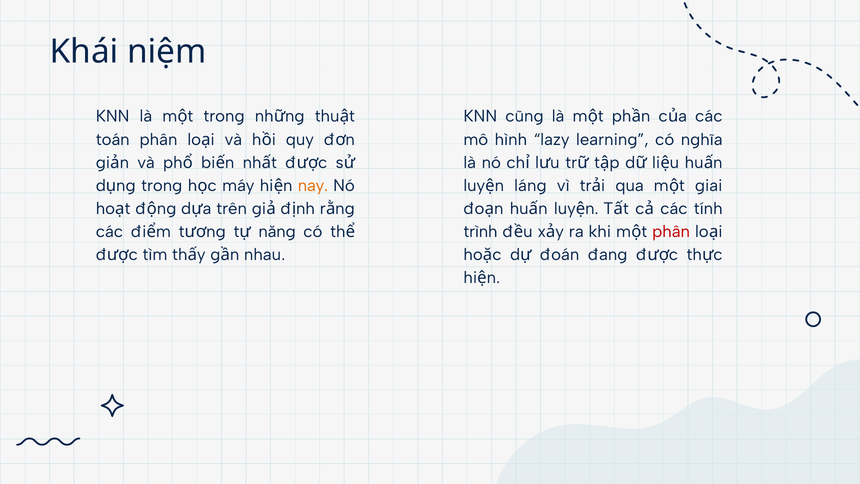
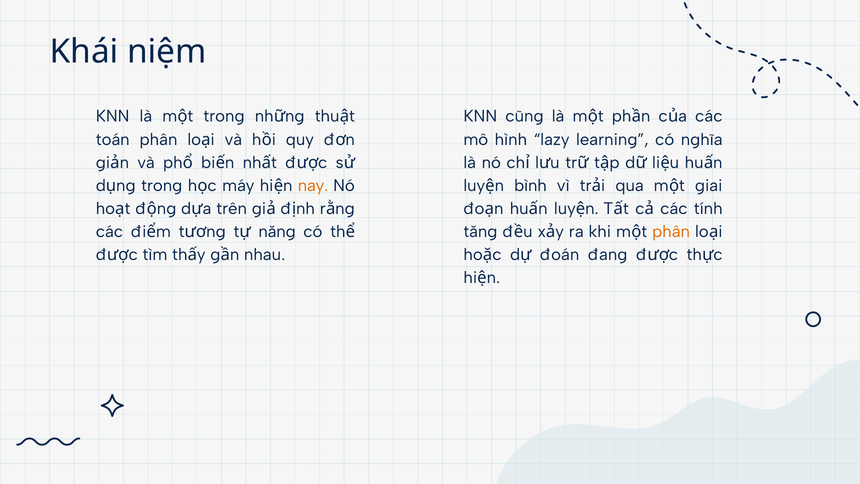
láng: láng -> bình (531, 186)
trình: trình -> tăng (480, 232)
phân colour: red -> orange (671, 232)
